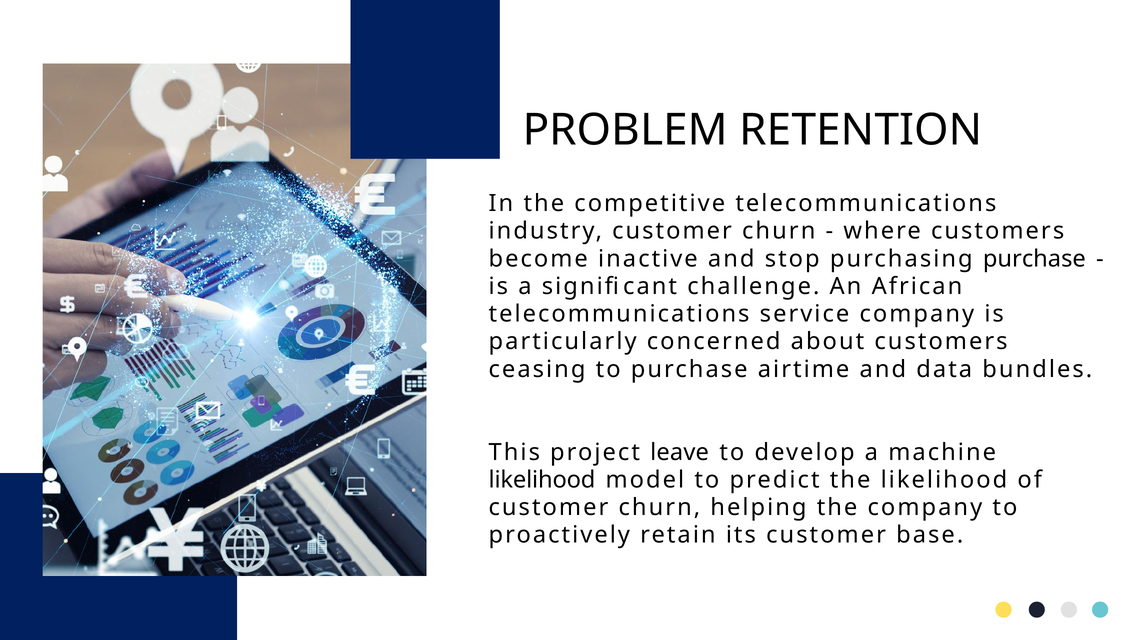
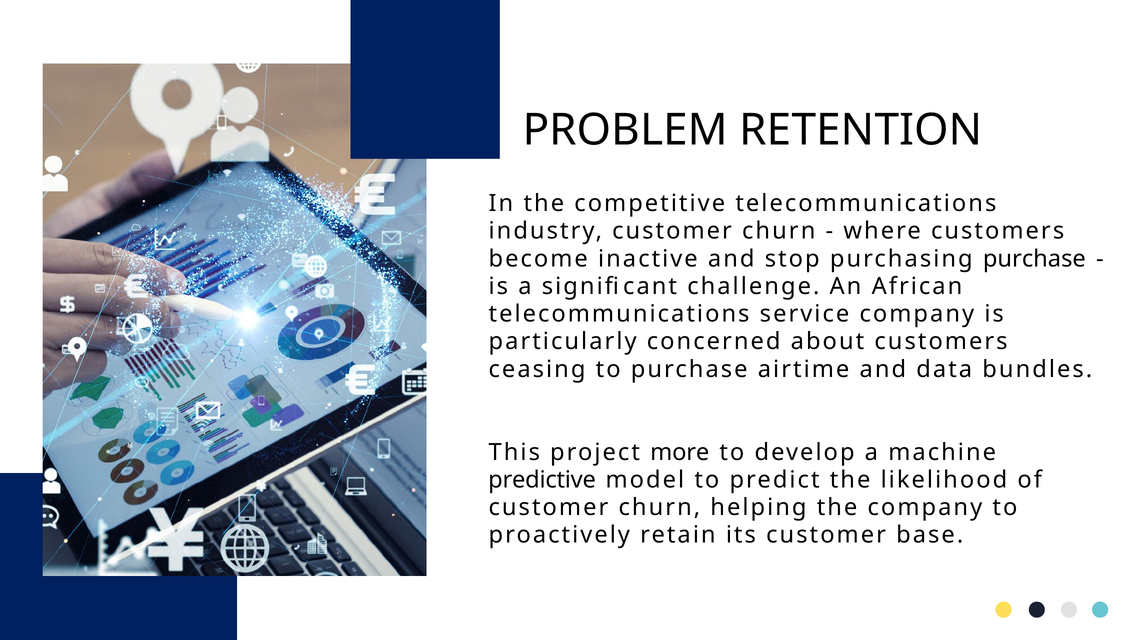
leave: leave -> more (680, 452)
likelihood: likelihood -> predictive (542, 480)
